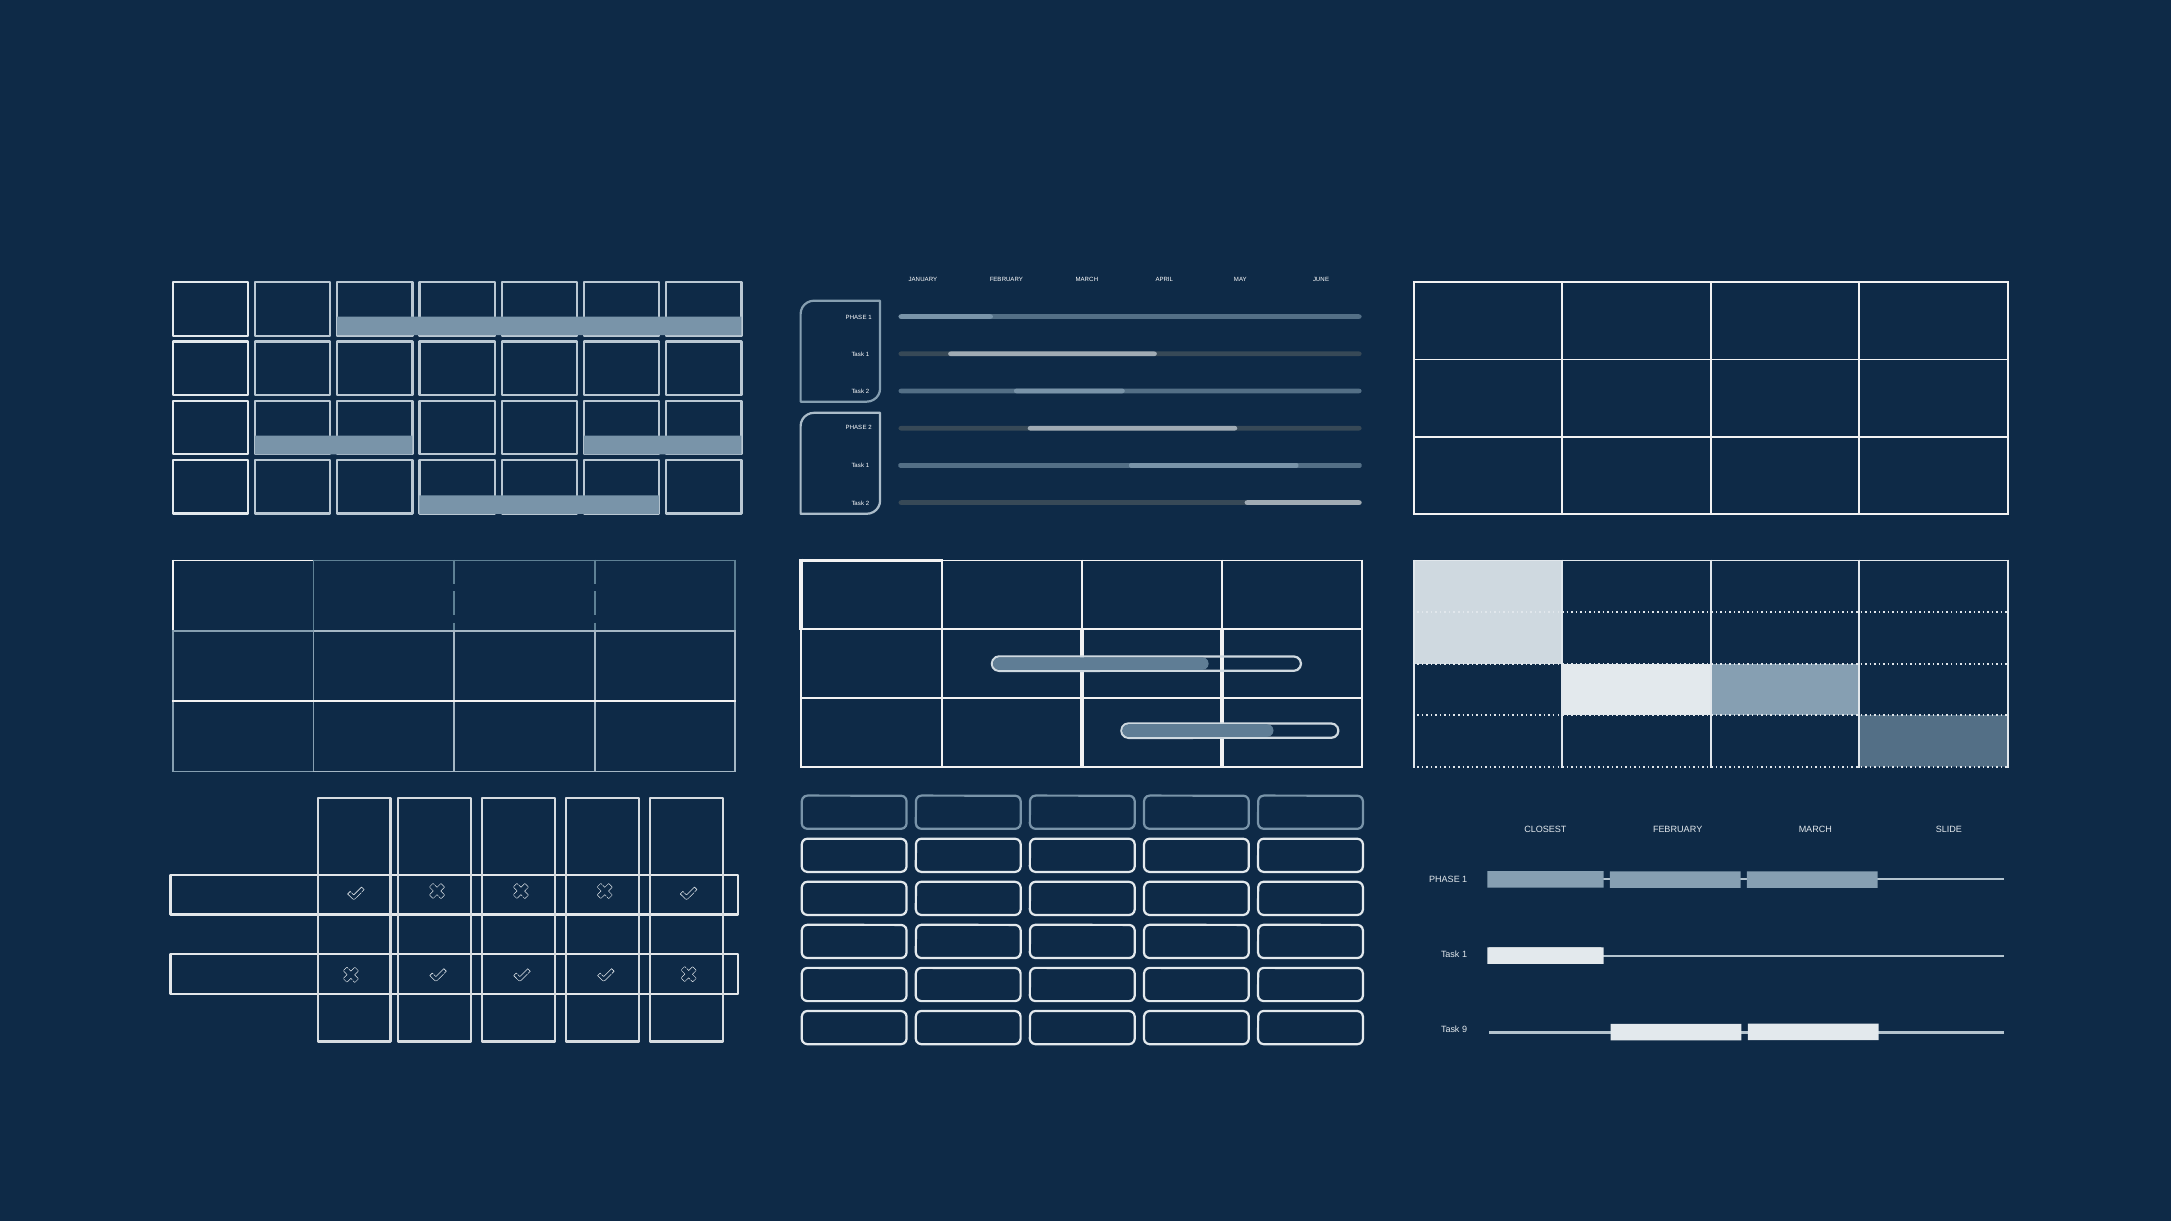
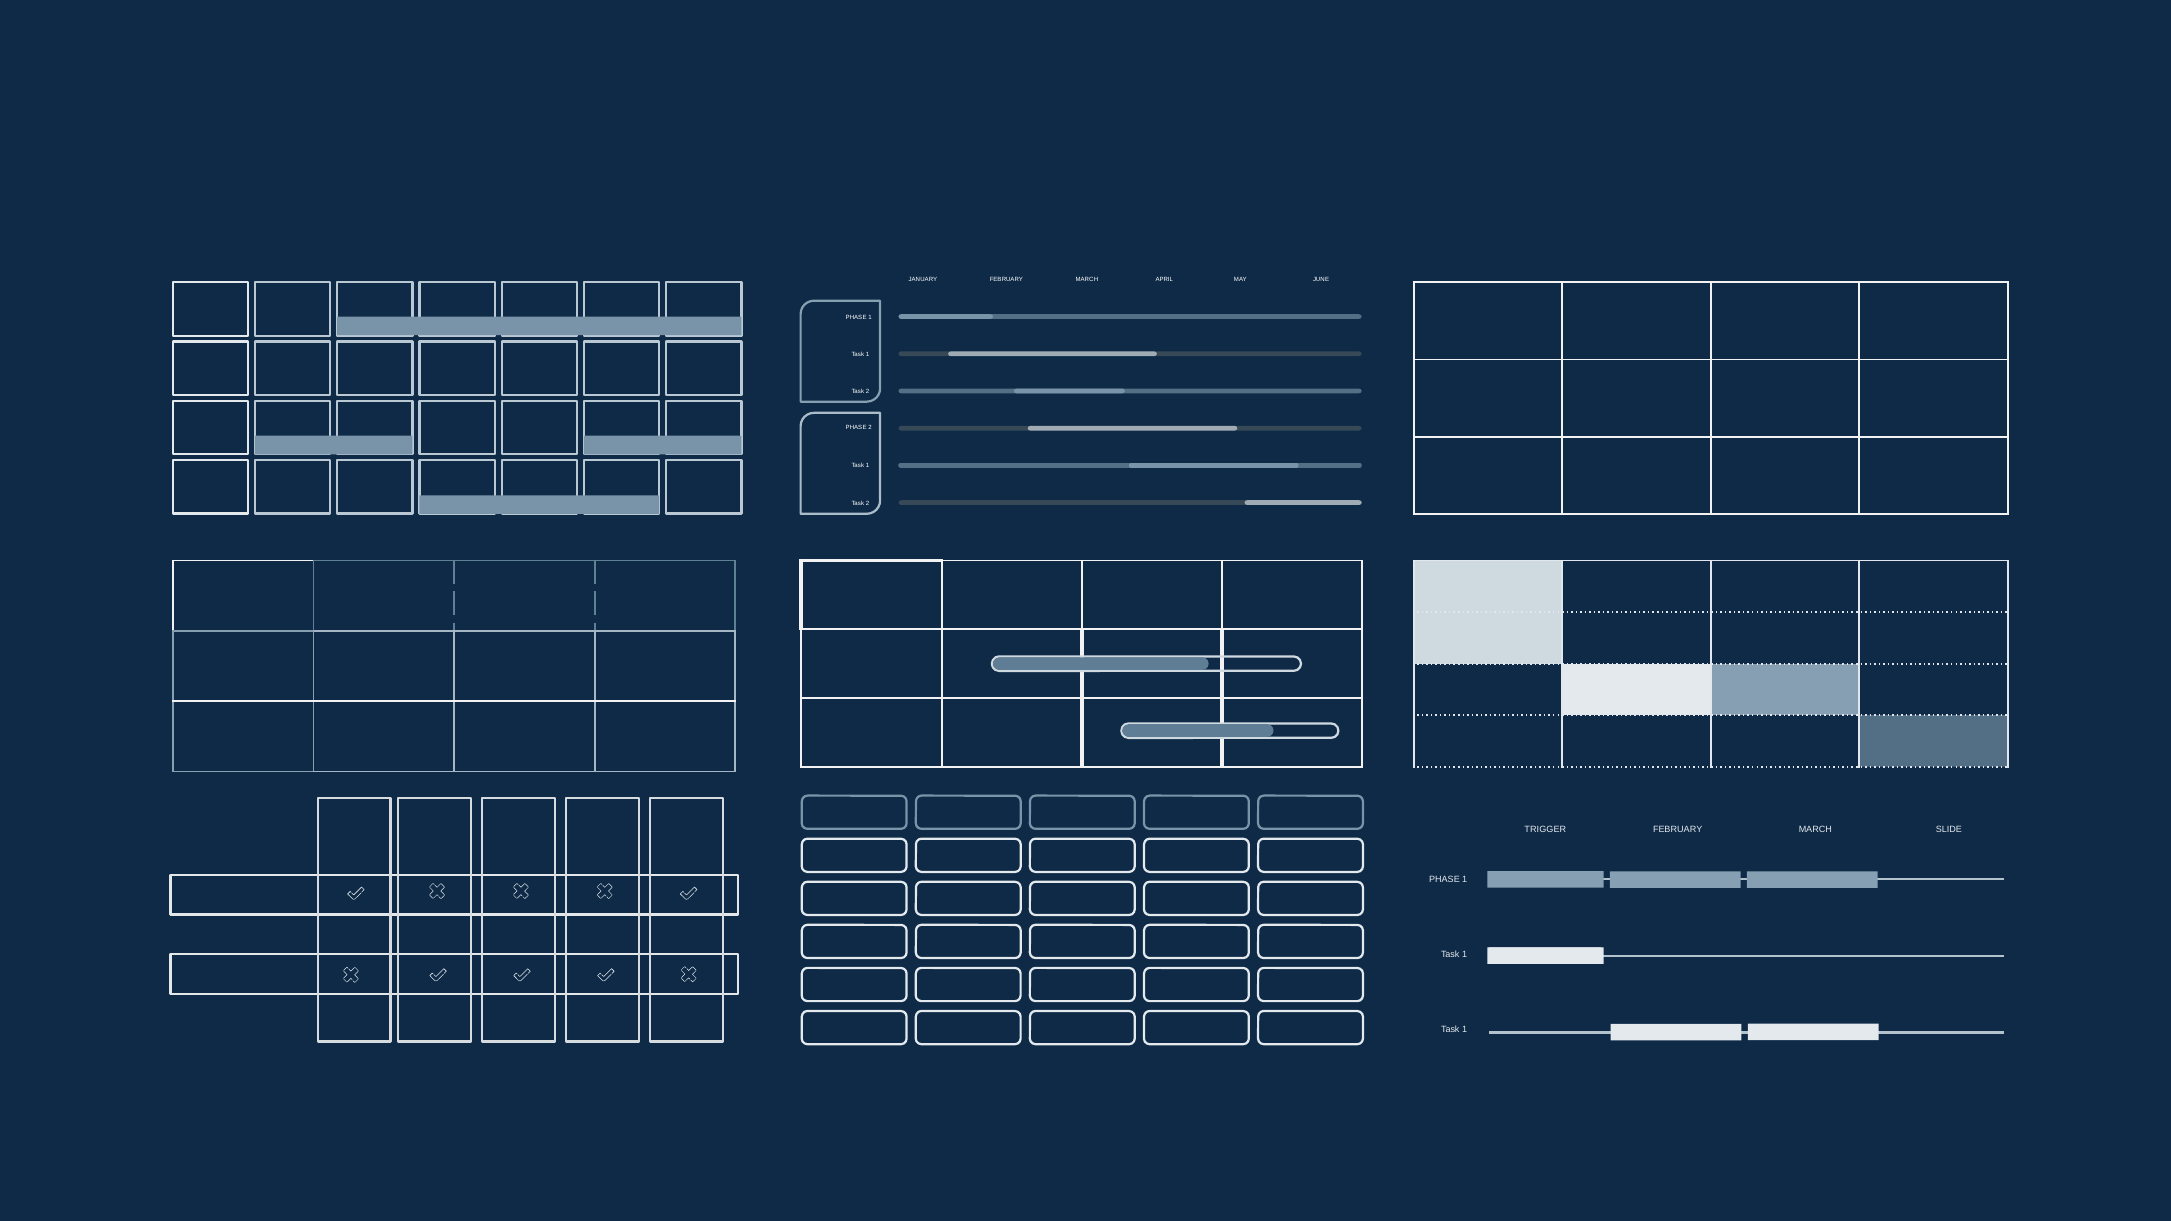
CLOSEST: CLOSEST -> TRIGGER (1545, 830)
9: 9 -> 1 (1465, 1030)
